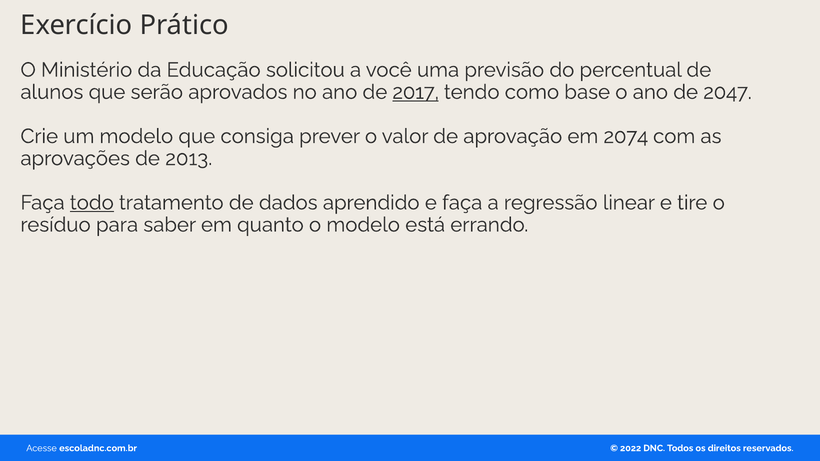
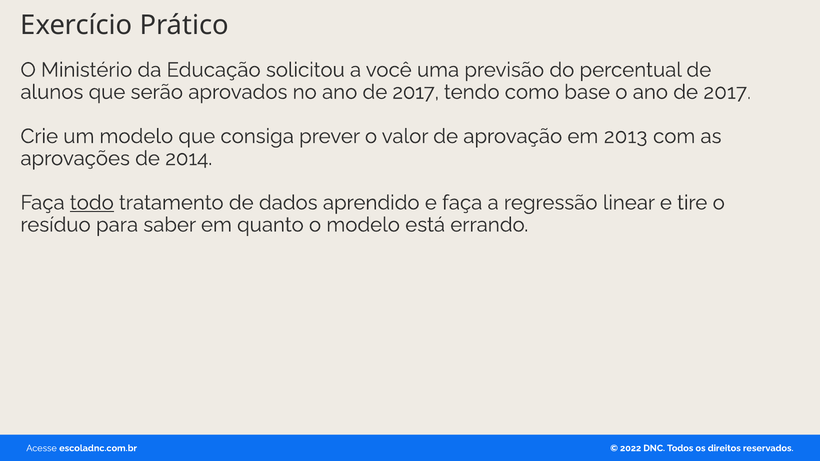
2017 underline: present -> none (416, 92)
o ano de 2047: 2047 -> 2017 (727, 92)
2074: 2074 -> 2013 (626, 136)
2013: 2013 -> 2014 (189, 159)
